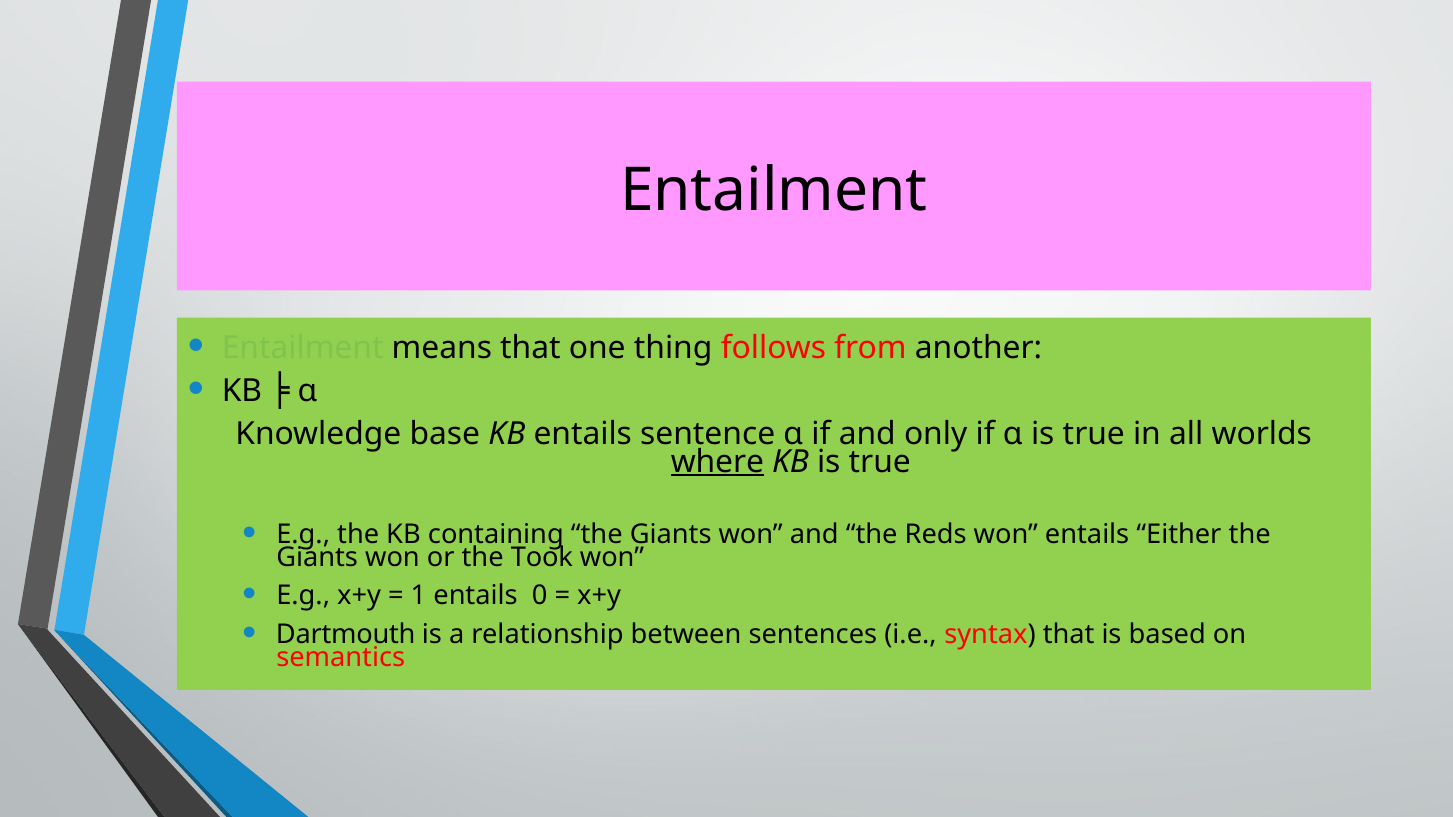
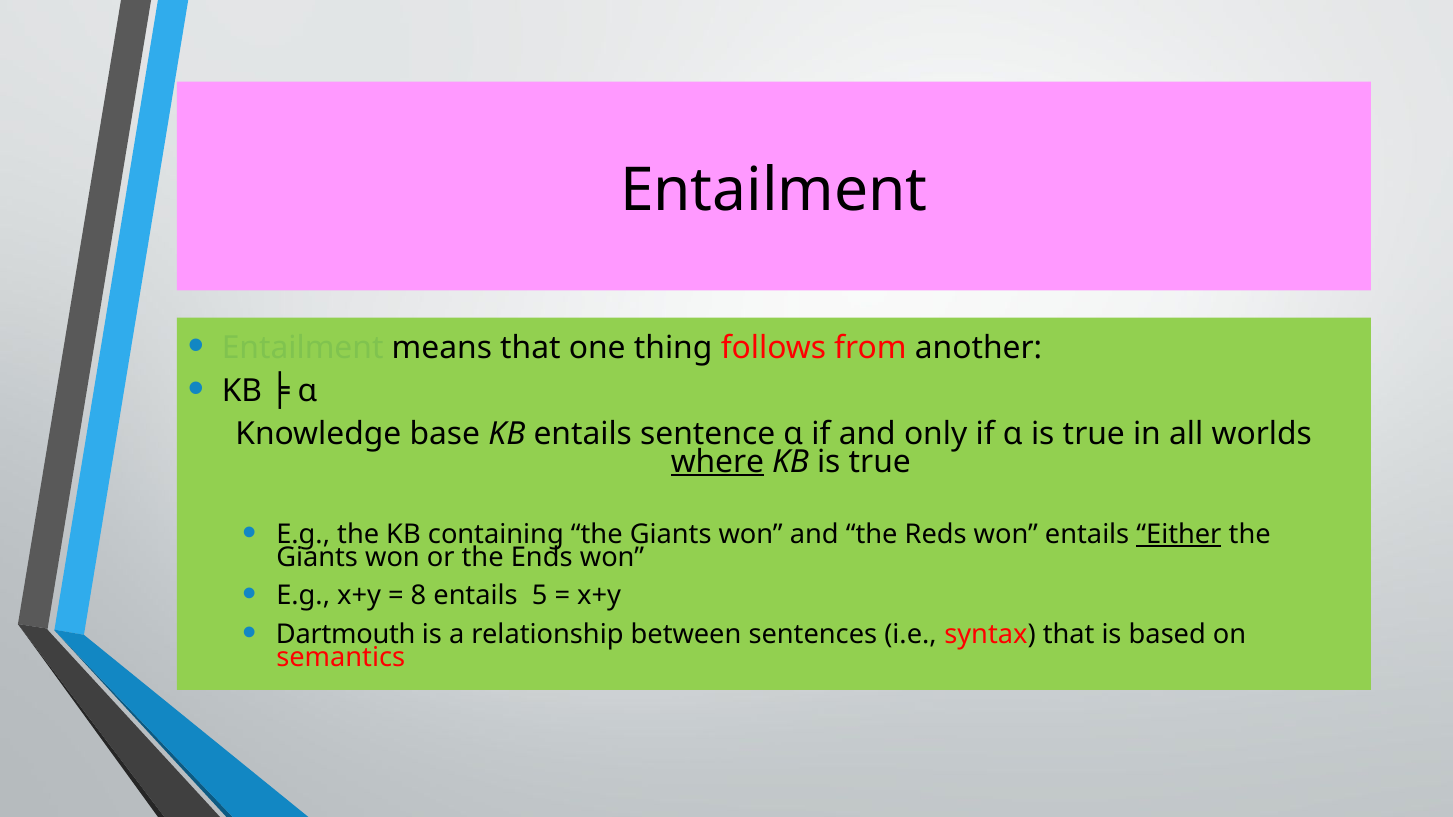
Either underline: none -> present (1179, 534)
Took: Took -> Ends (542, 558)
1: 1 -> 8 (418, 596)
0: 0 -> 5 (540, 596)
